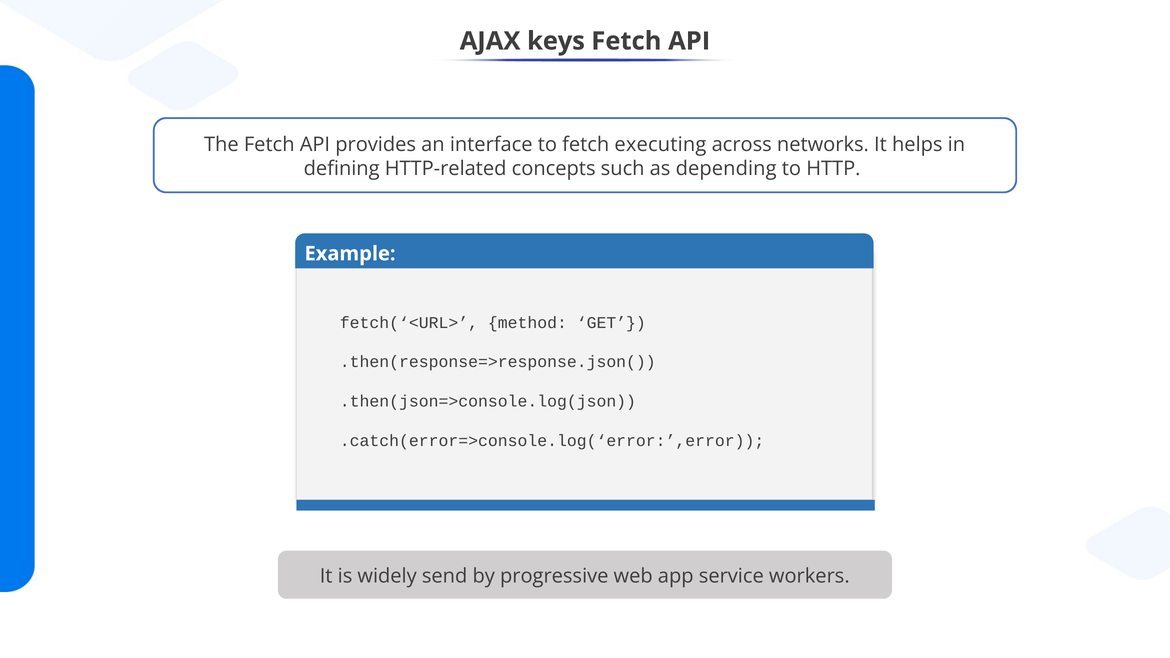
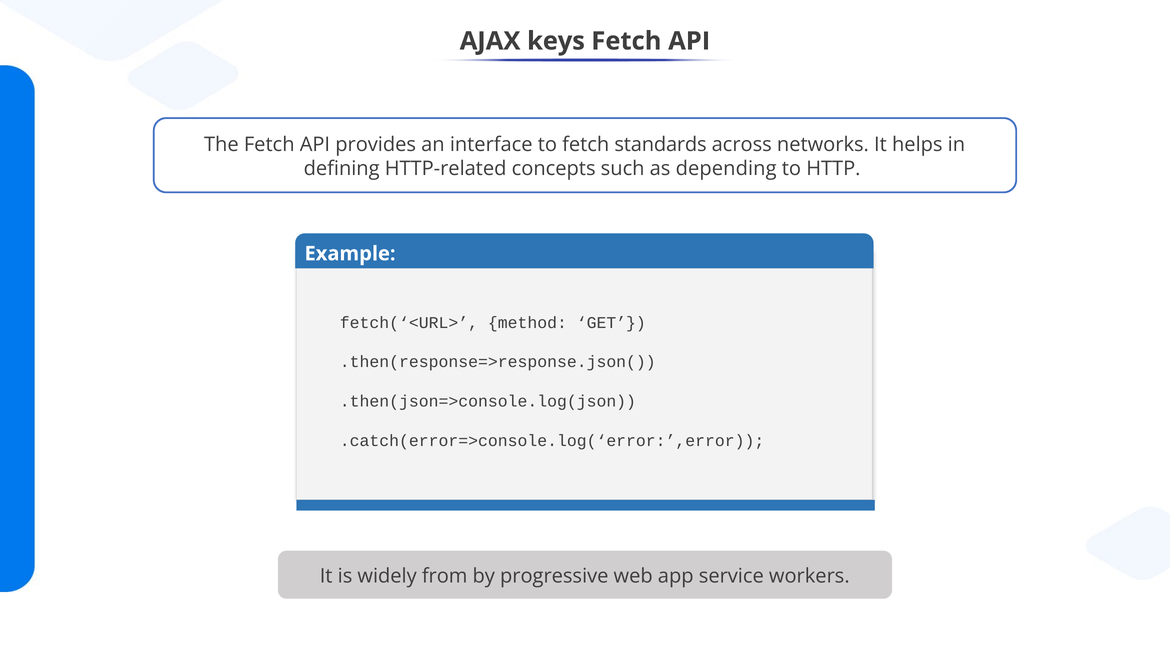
executing: executing -> standards (661, 145)
send: send -> from (445, 576)
